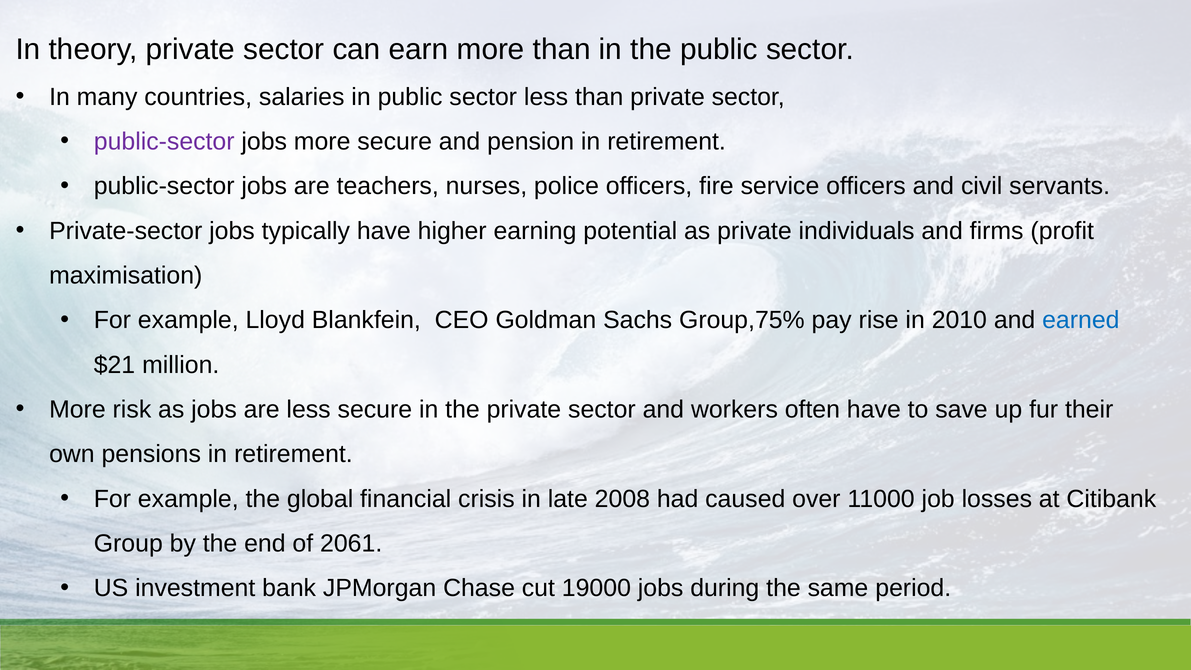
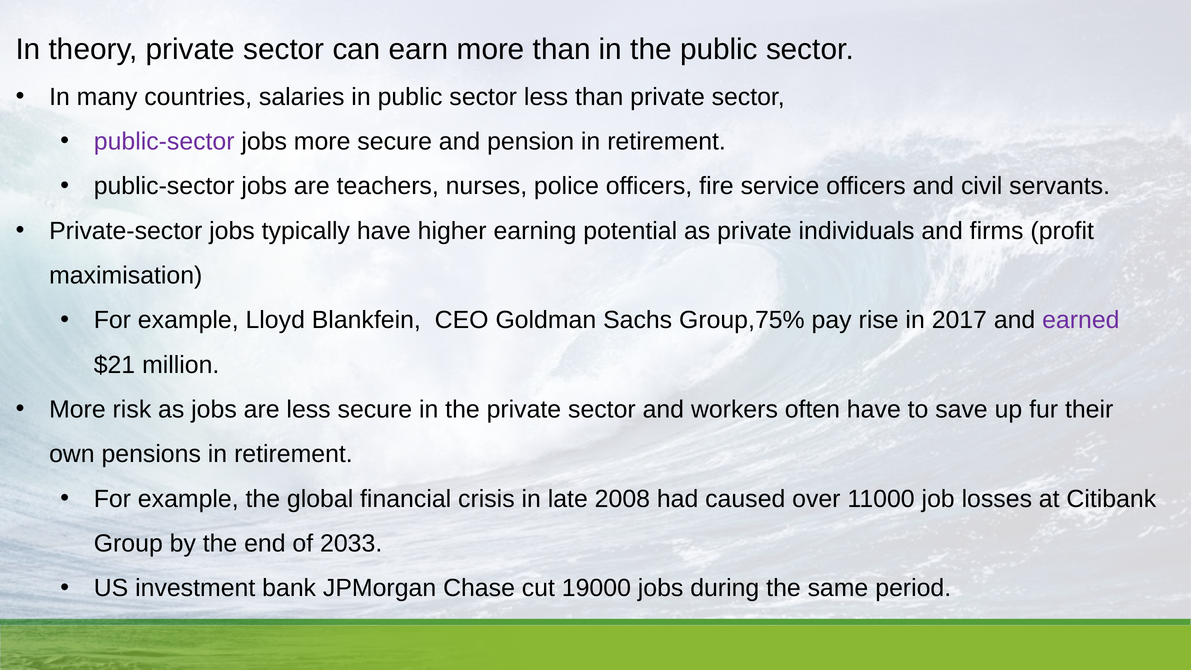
2010: 2010 -> 2017 (959, 320)
earned colour: blue -> purple (1081, 320)
2061: 2061 -> 2033 (351, 544)
